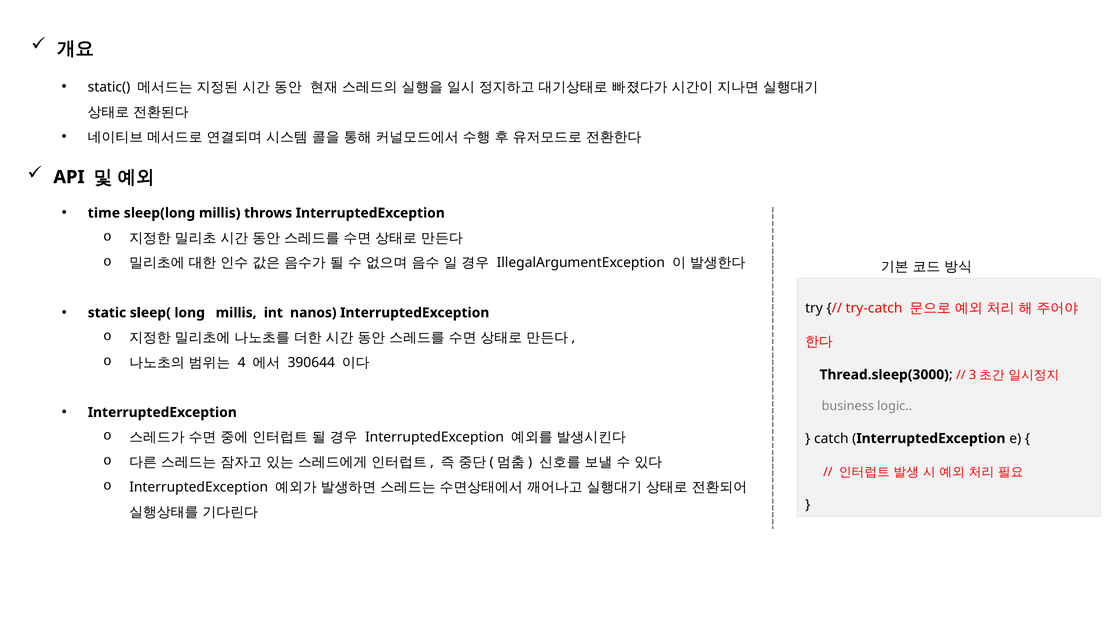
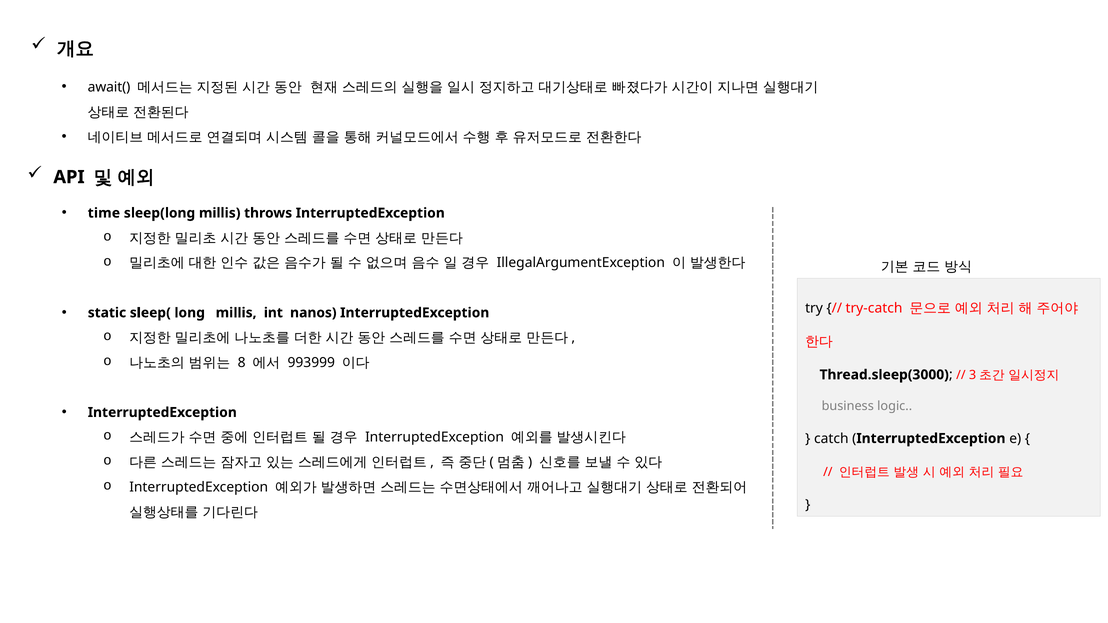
static(: static( -> await( (109, 87)
4: 4 -> 8 (242, 363)
390644: 390644 -> 993999 (311, 363)
